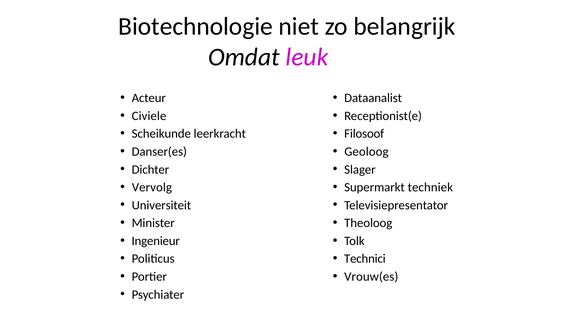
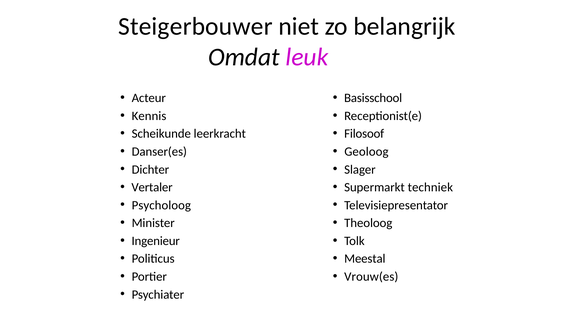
Biotechnologie: Biotechnologie -> Steigerbouwer (195, 26)
Dataanalist: Dataanalist -> Basisschool (373, 98)
Civiele: Civiele -> Kennis (149, 116)
Vervolg: Vervolg -> Vertaler (152, 187)
Universiteit: Universiteit -> Psycholoog (161, 205)
Technici: Technici -> Meestal (365, 259)
